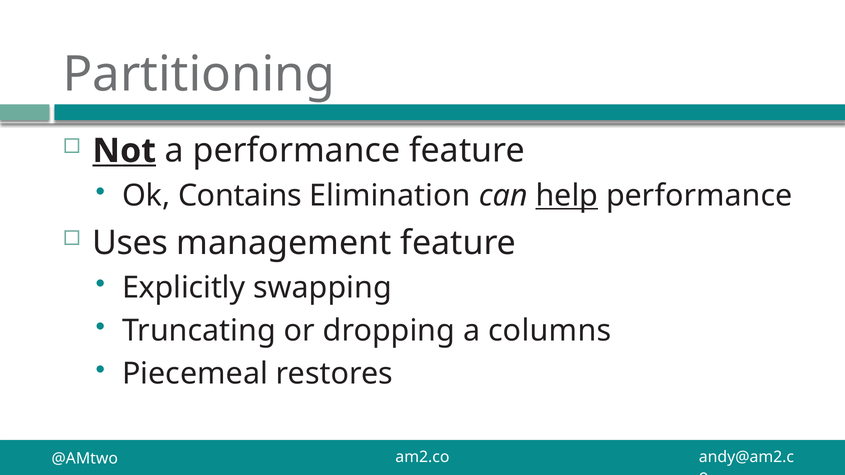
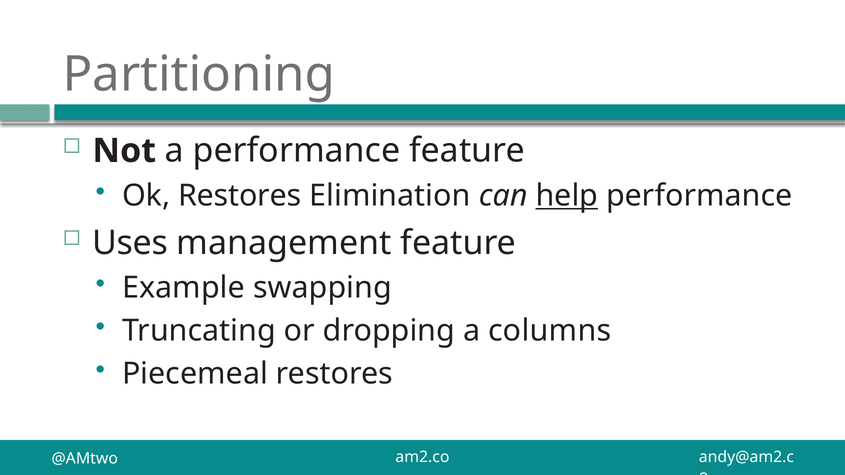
Not underline: present -> none (124, 151)
Ok Contains: Contains -> Restores (240, 196)
Explicitly: Explicitly -> Example (184, 288)
